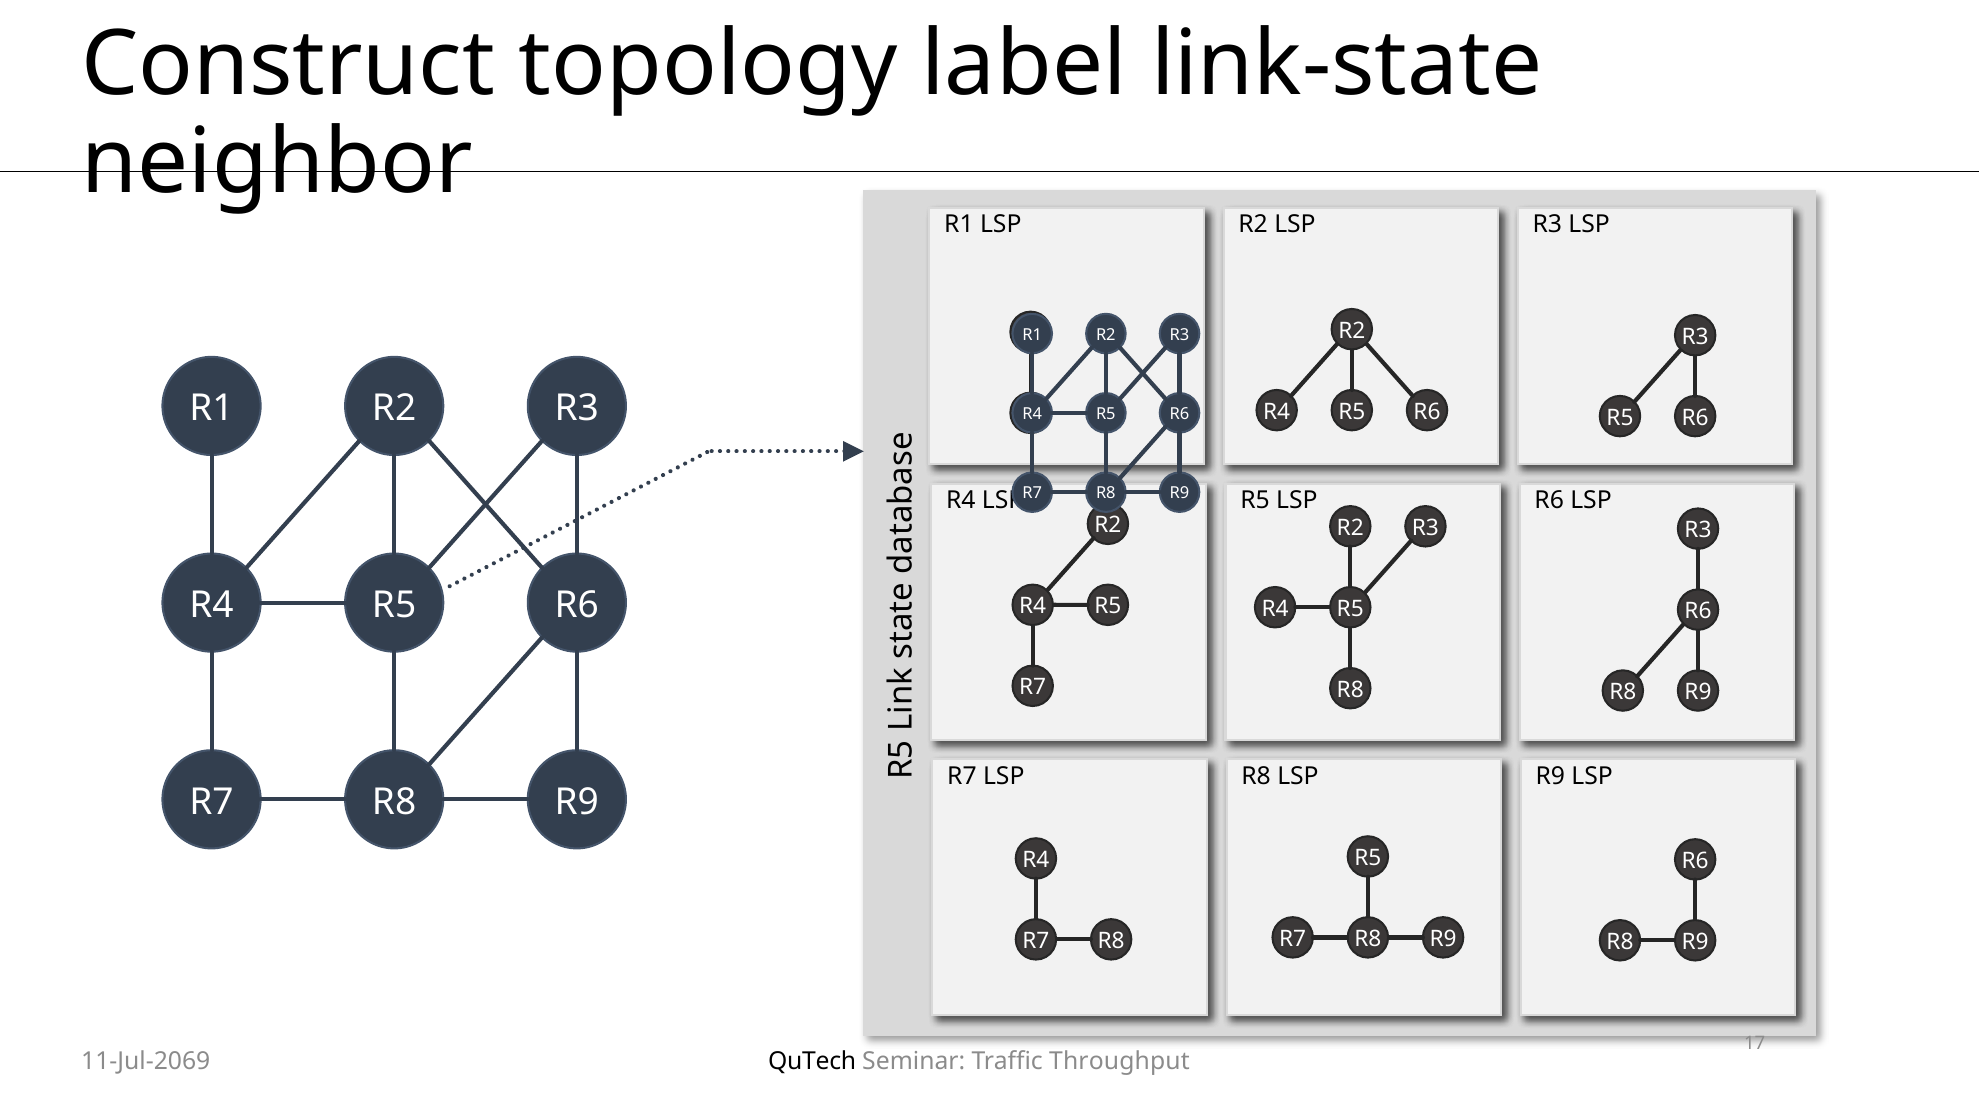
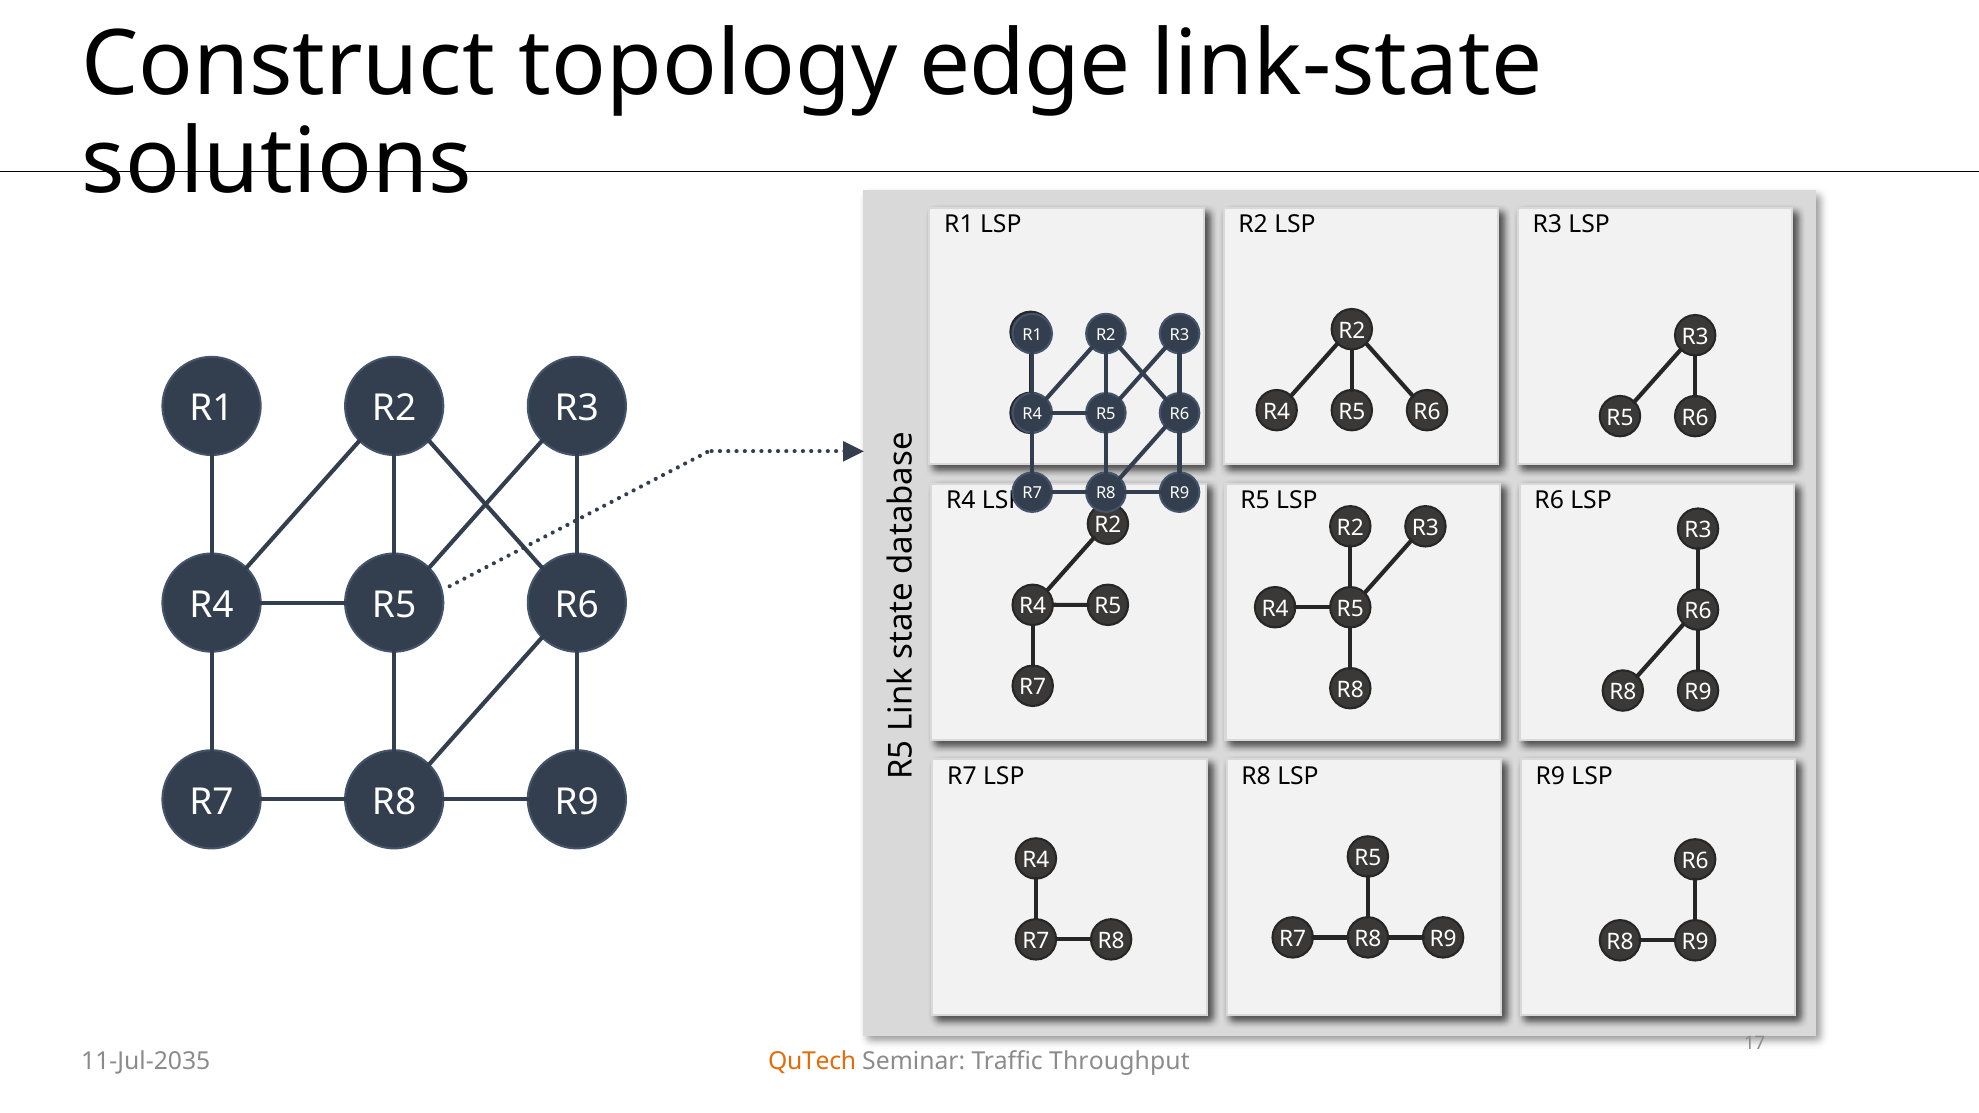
label: label -> edge (1025, 64)
neighbor: neighbor -> solutions (277, 162)
11-Jul-2069: 11-Jul-2069 -> 11-Jul-2035 (146, 1061)
QuTech colour: black -> orange (812, 1061)
